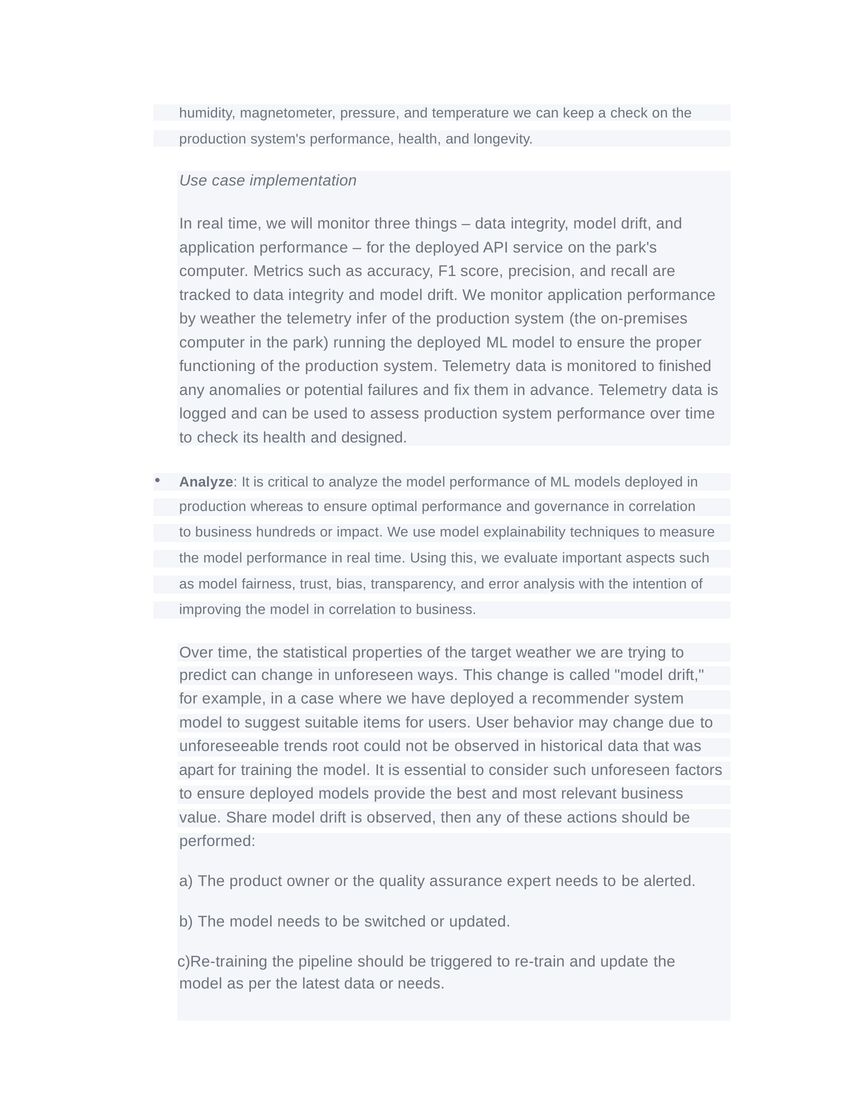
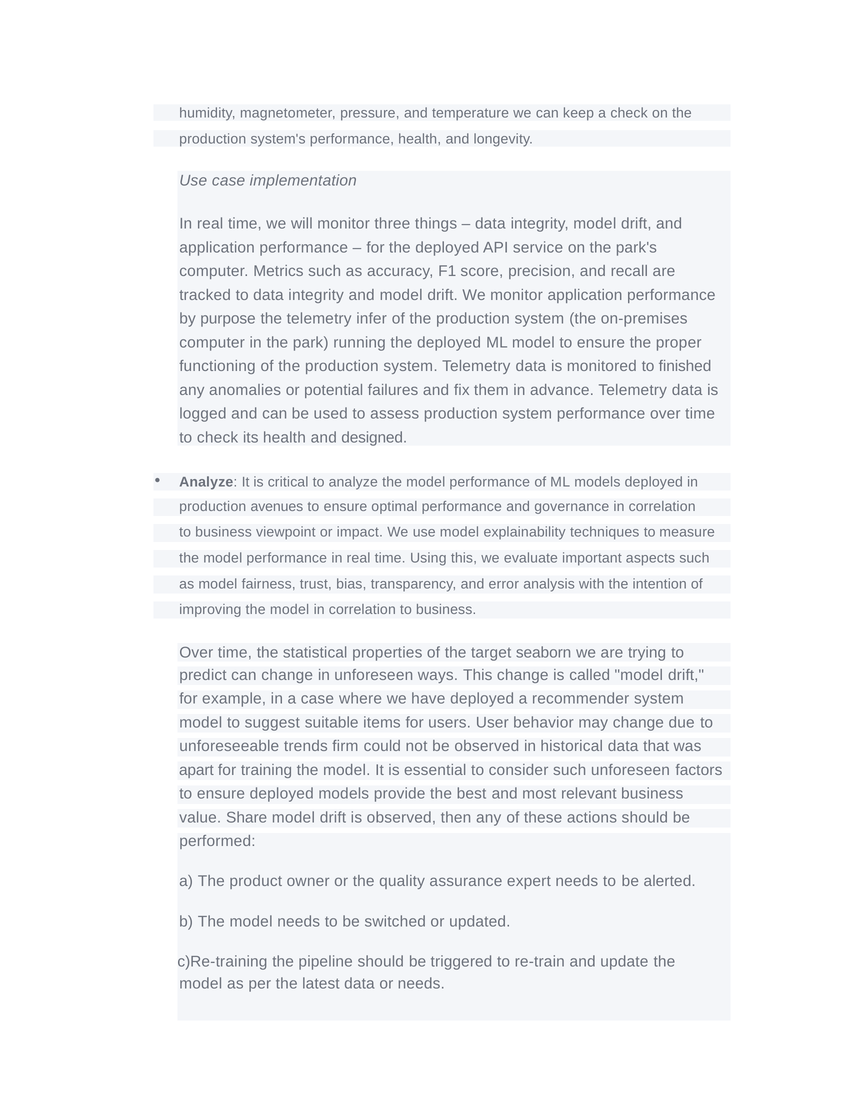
by weather: weather -> purpose (228, 319)
whereas: whereas -> avenues (277, 507)
hundreds: hundreds -> viewpoint (286, 532)
target weather: weather -> seaborn (544, 653)
root: root -> firm (345, 746)
